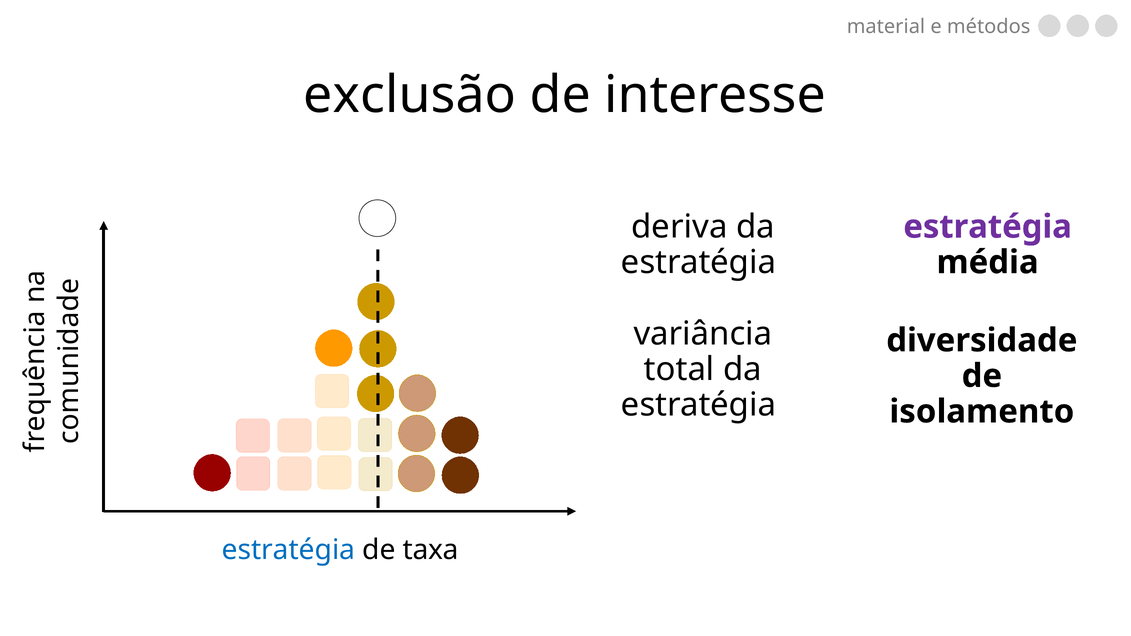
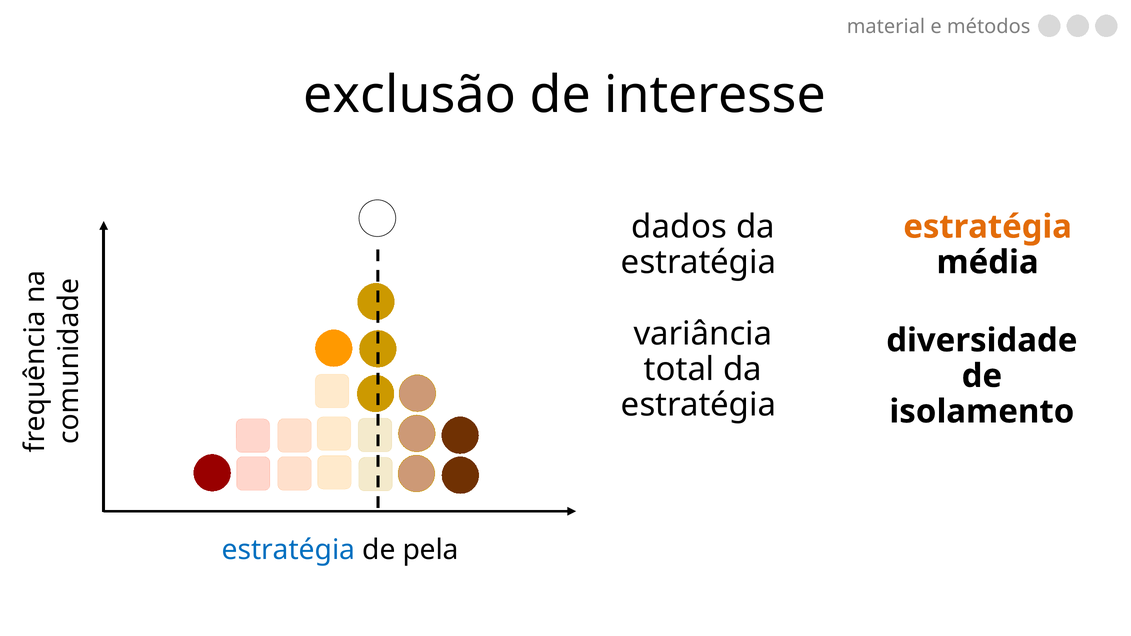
deriva: deriva -> dados (679, 227)
estratégia colour: purple -> orange (988, 227)
taxa: taxa -> pela (431, 550)
